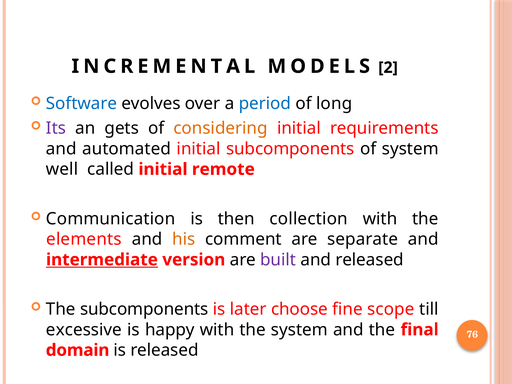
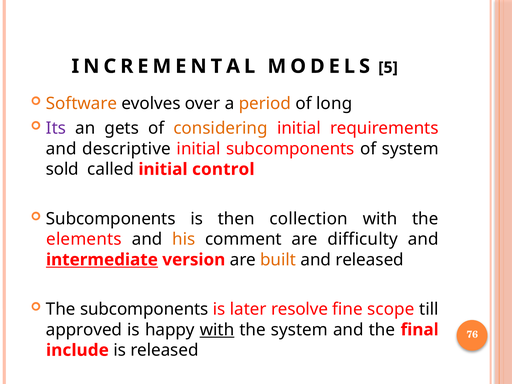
2: 2 -> 5 (388, 68)
Software colour: blue -> orange (82, 104)
period colour: blue -> orange (265, 104)
automated: automated -> descriptive (127, 149)
well: well -> sold (62, 169)
remote: remote -> control (223, 169)
Communication: Communication -> Subcomponents (111, 219)
separate: separate -> difficulty (363, 239)
built colour: purple -> orange (278, 260)
choose: choose -> resolve (300, 309)
excessive: excessive -> approved (84, 330)
with underline: none -> present (217, 330)
domain: domain -> include (77, 350)
